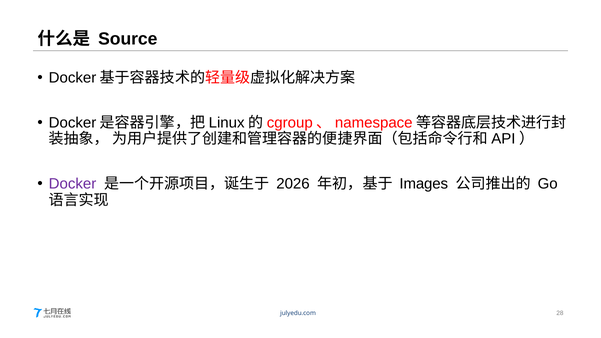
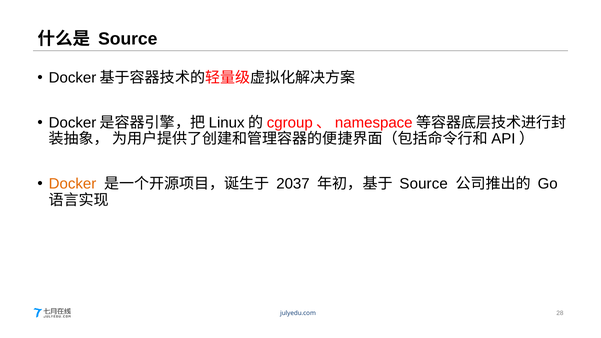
Docker colour: purple -> orange (73, 184)
2026: 2026 -> 2037 (293, 184)
Images: Images -> Source (424, 184)
